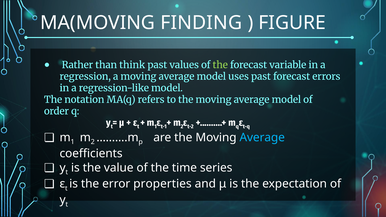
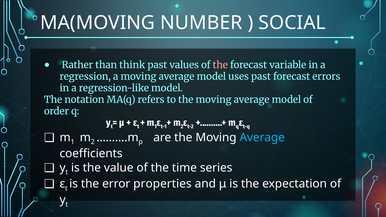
FINDING: FINDING -> NUMBER (201, 23)
FIGURE: FIGURE -> SOCIAL (292, 23)
the colour: light green -> pink (220, 65)
